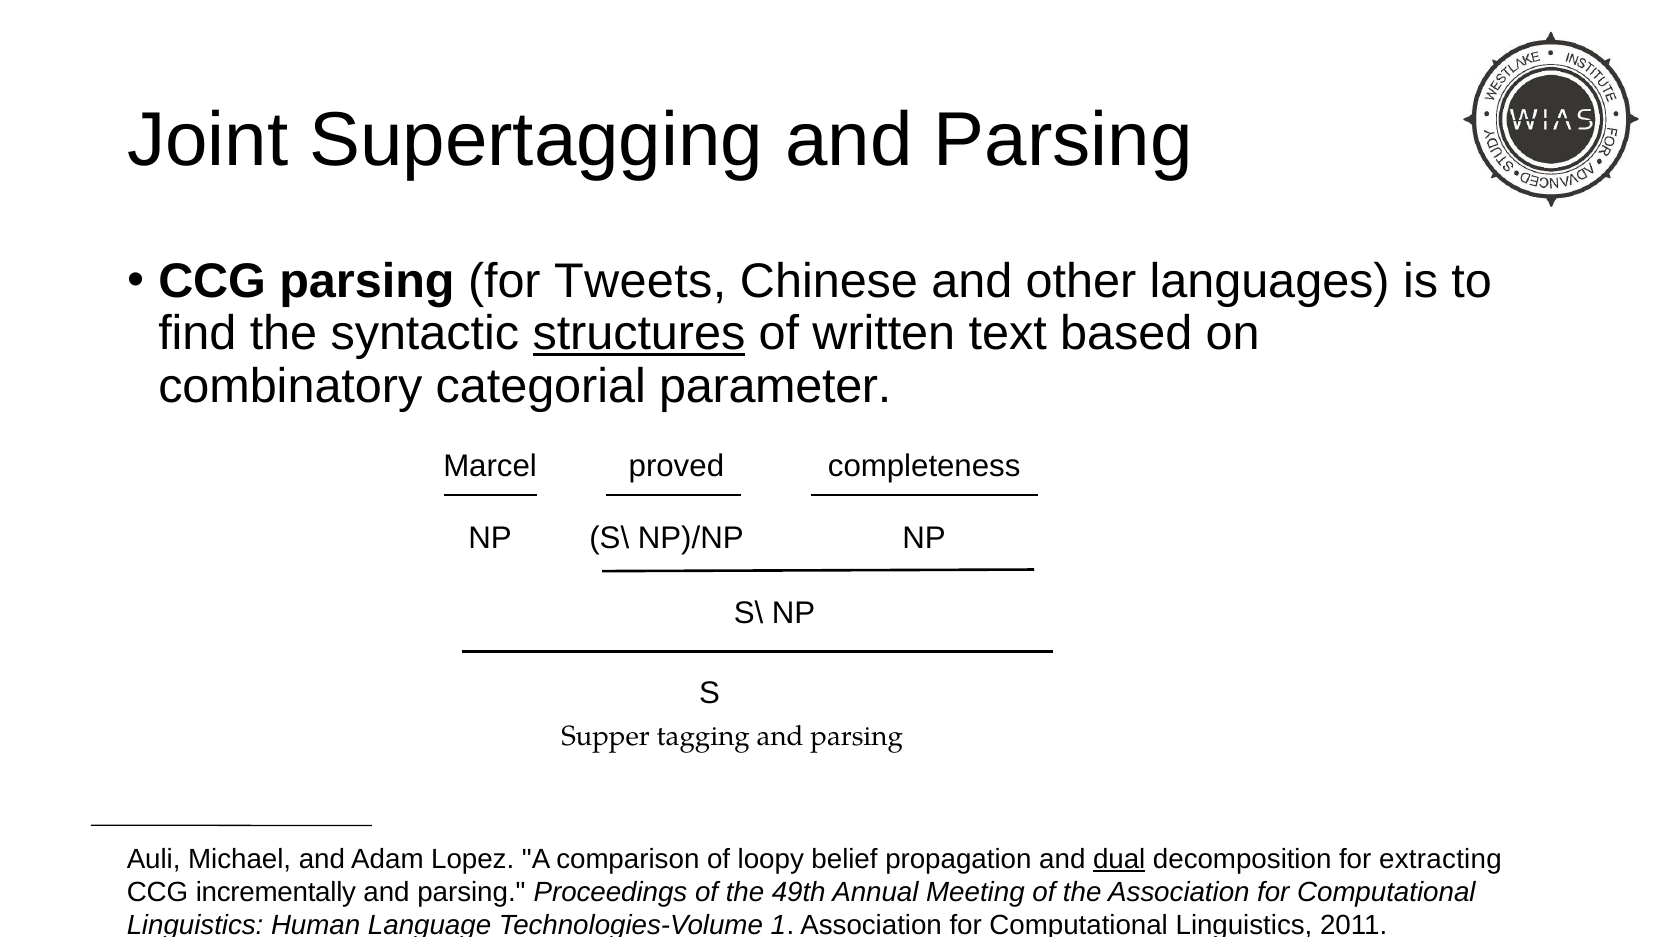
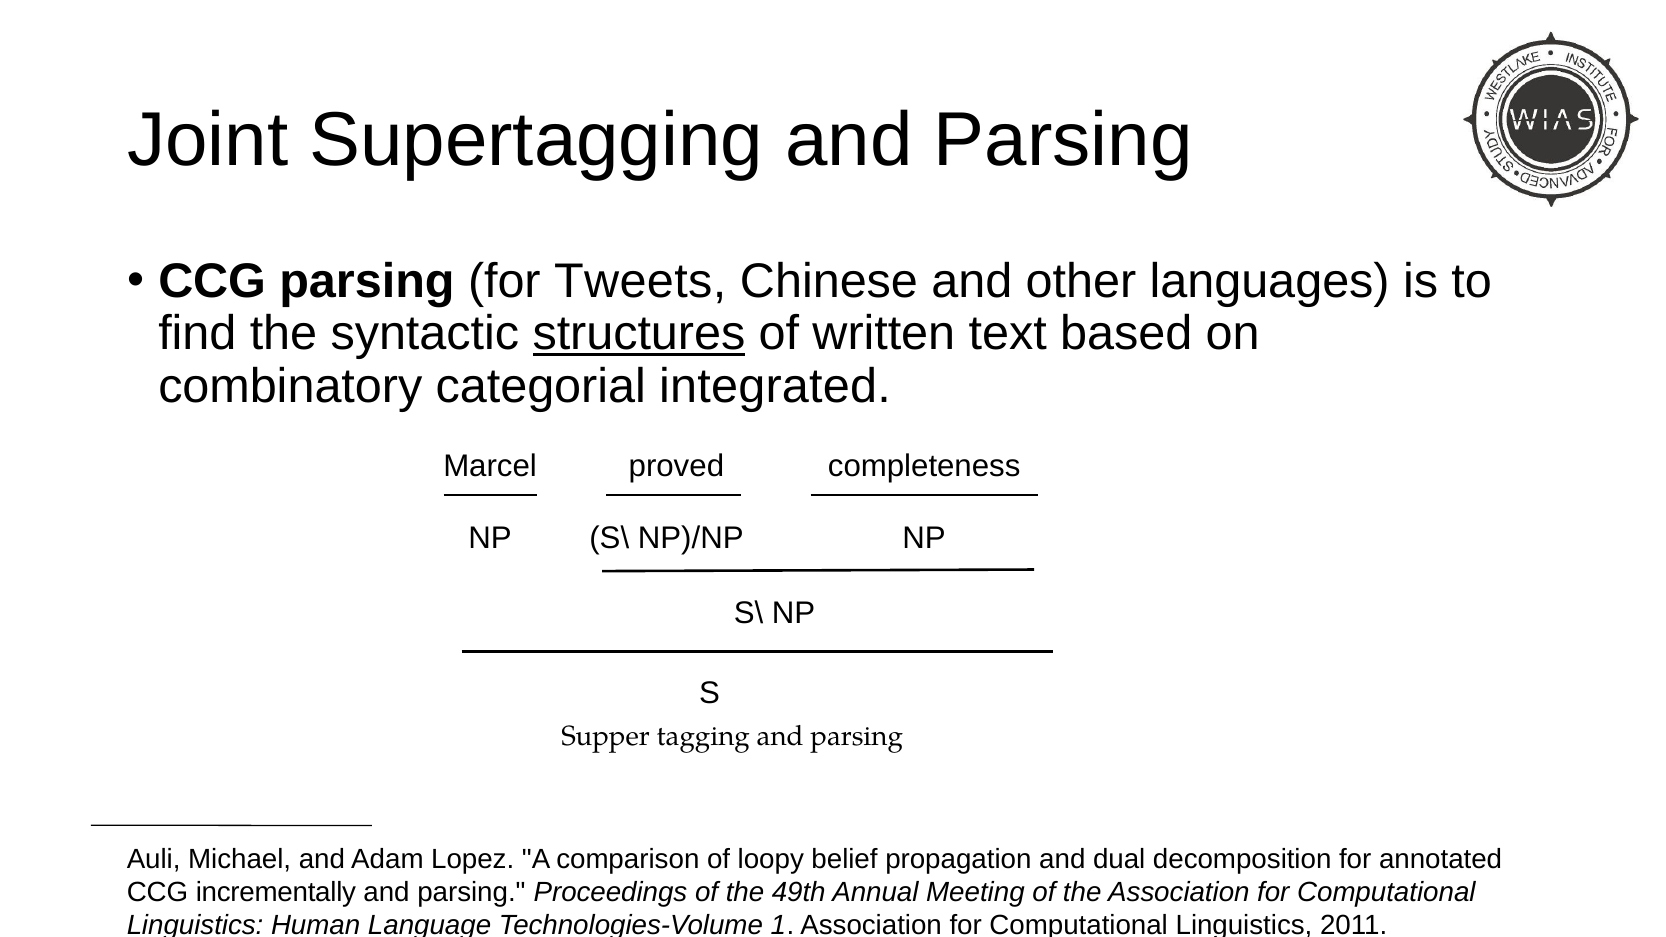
parameter: parameter -> integrated (775, 386)
dual underline: present -> none (1119, 859)
extracting: extracting -> annotated (1441, 859)
